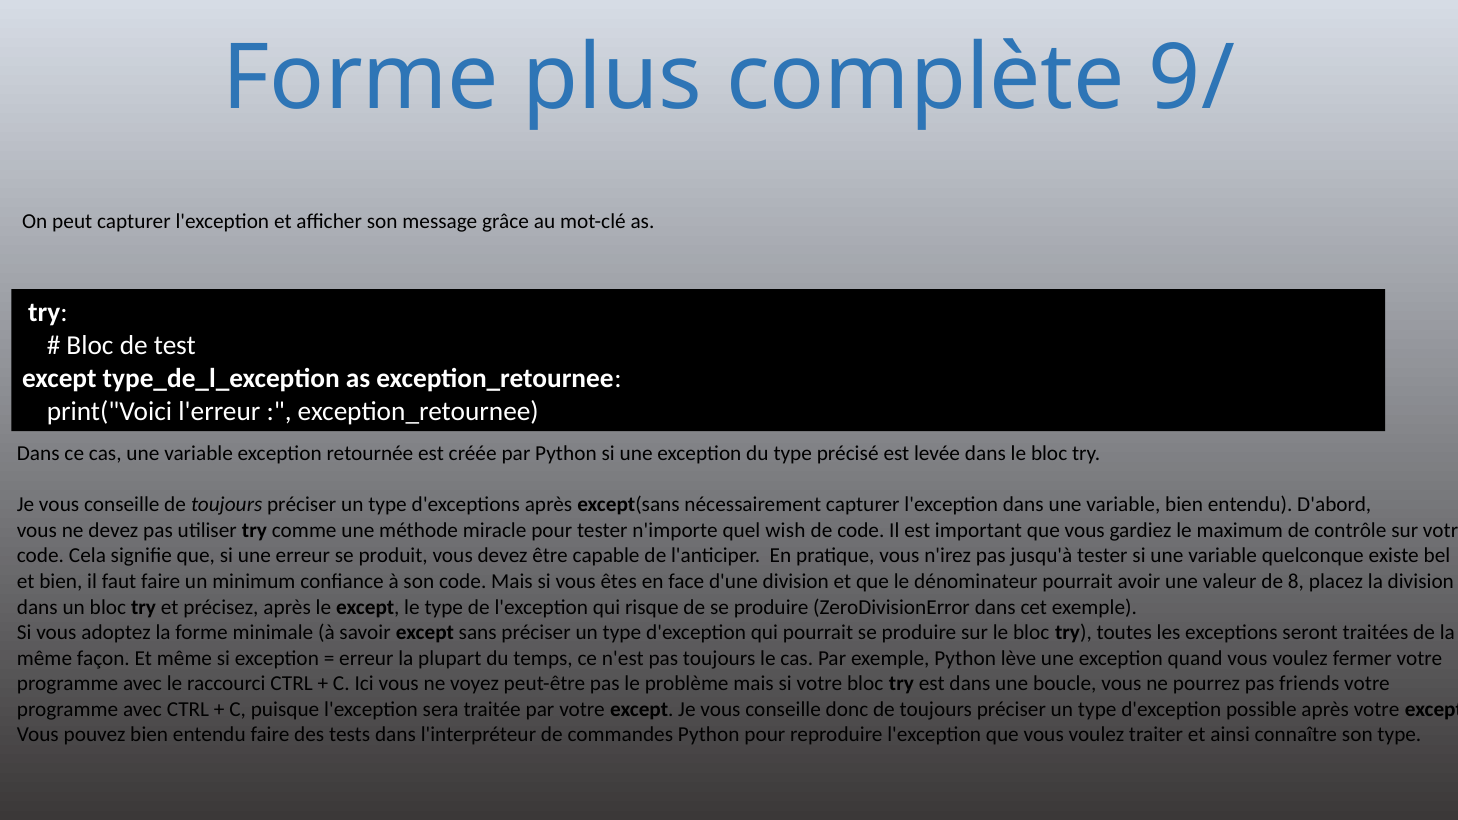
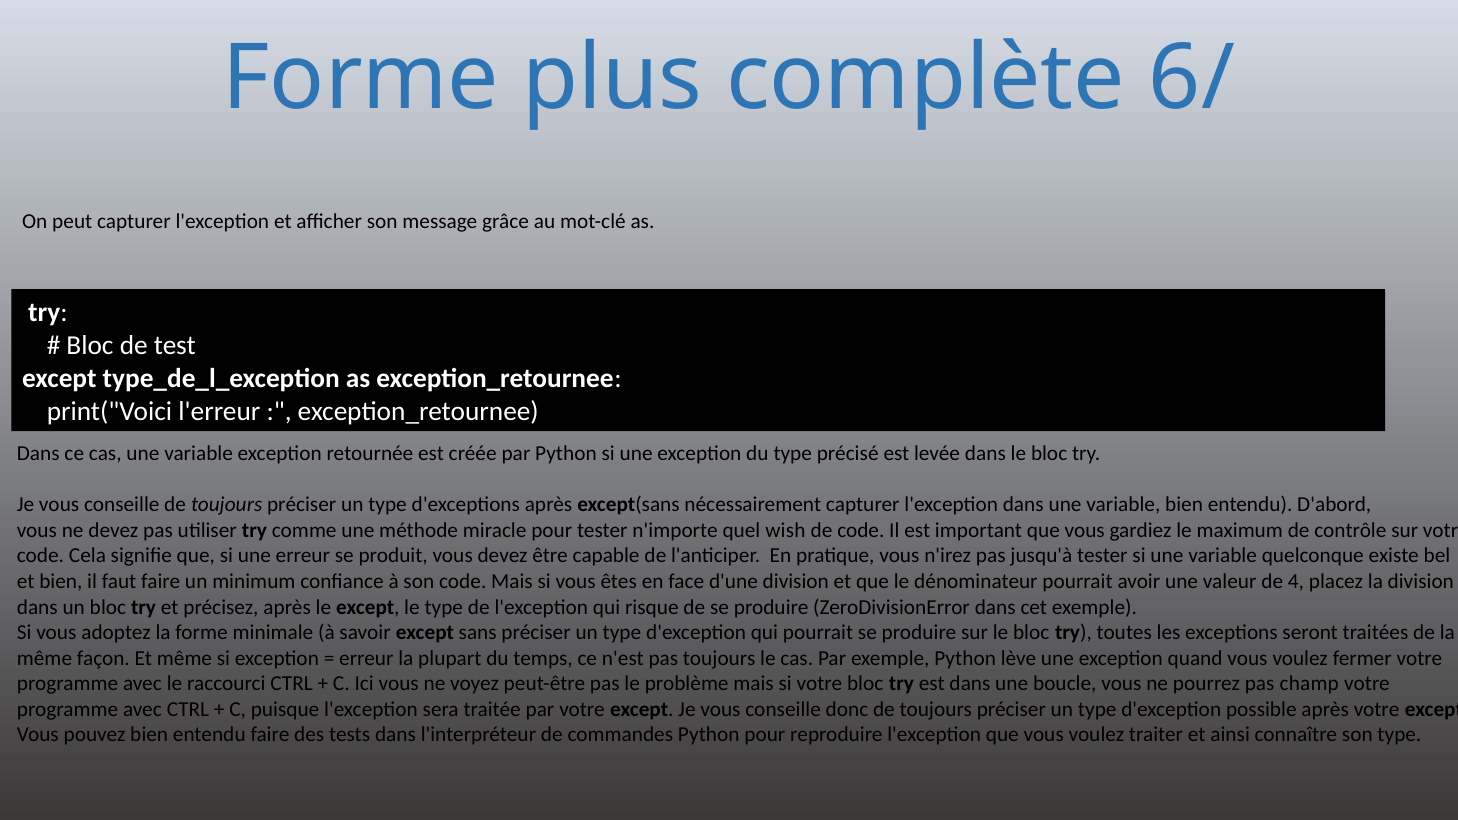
9/: 9/ -> 6/ (1192, 79)
8: 8 -> 4 (1296, 582)
friends: friends -> champ (1309, 684)
